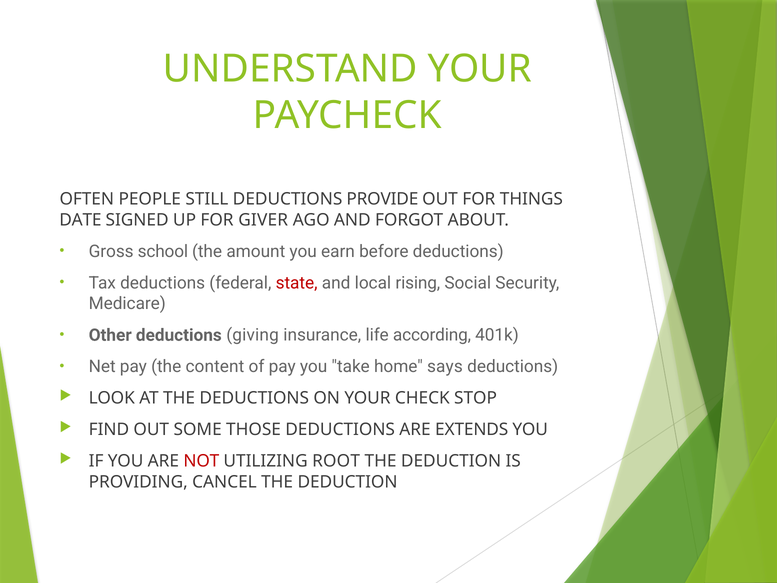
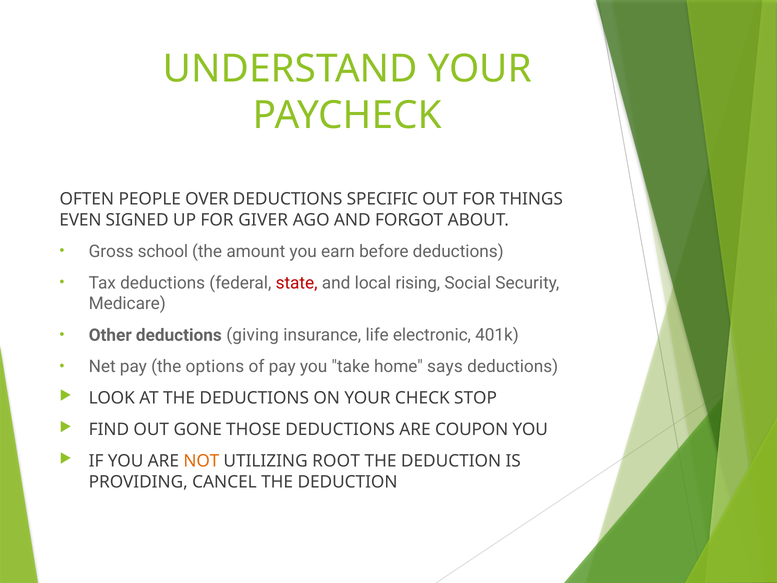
STILL: STILL -> OVER (207, 199)
PROVIDE: PROVIDE -> SPECIFIC (382, 199)
DATE: DATE -> EVEN (80, 220)
according: according -> electronic (432, 335)
content: content -> options (215, 367)
SOME: SOME -> GONE (198, 430)
EXTENDS: EXTENDS -> COUPON (472, 430)
NOT colour: red -> orange (201, 461)
